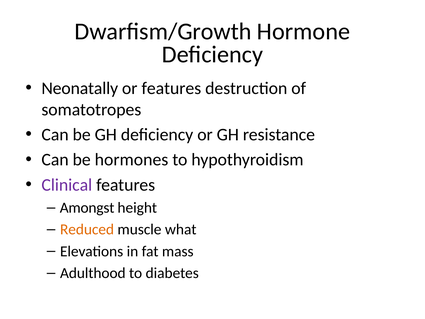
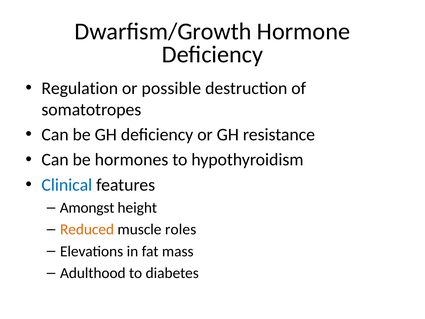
Neonatally: Neonatally -> Regulation (80, 88)
or features: features -> possible (171, 88)
Clinical colour: purple -> blue (67, 185)
what: what -> roles (181, 229)
